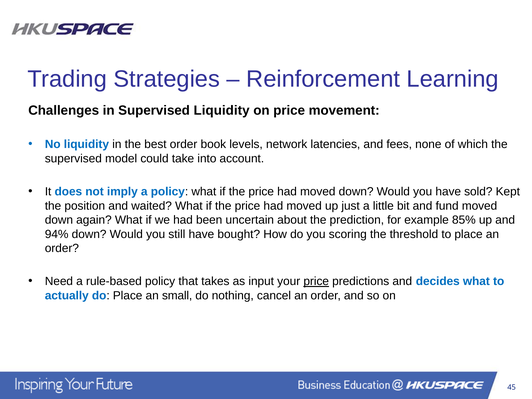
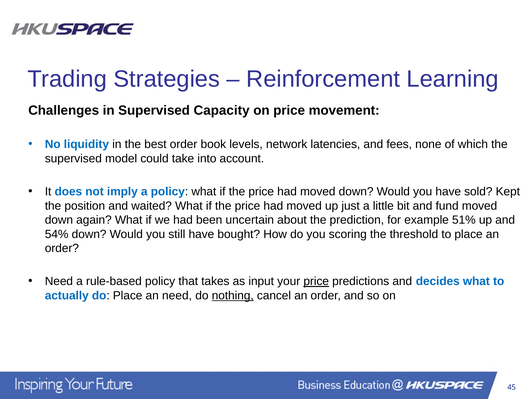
Supervised Liquidity: Liquidity -> Capacity (222, 110)
85%: 85% -> 51% (464, 220)
94%: 94% -> 54% (57, 234)
an small: small -> need (177, 296)
nothing underline: none -> present (233, 296)
